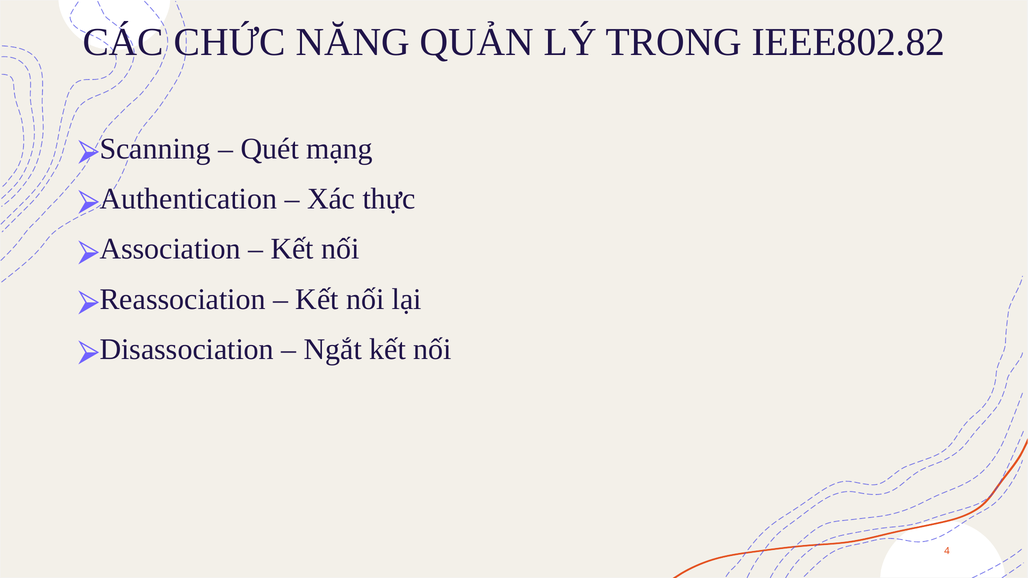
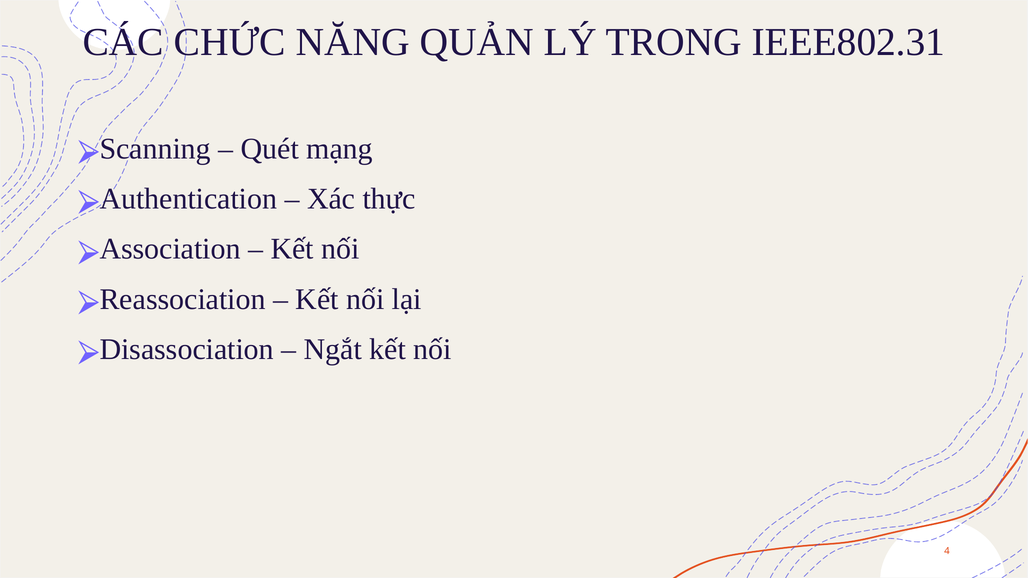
IEEE802.82: IEEE802.82 -> IEEE802.31 (848, 42)
